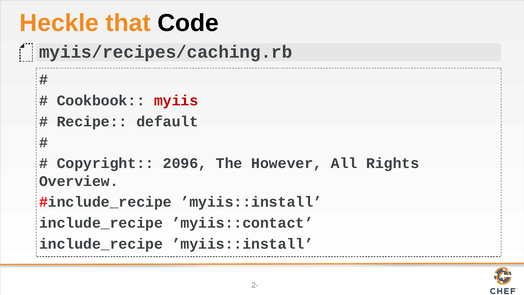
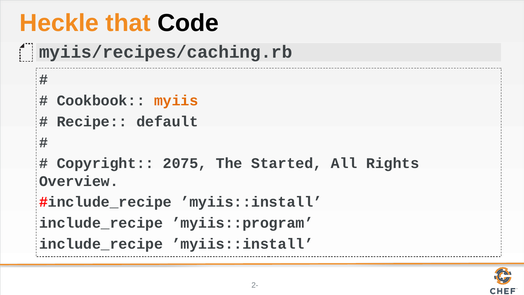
myiis colour: red -> orange (176, 100)
2096: 2096 -> 2075 (185, 163)
However: However -> Started (287, 163)
’myiis::contact: ’myiis::contact -> ’myiis::program (242, 223)
